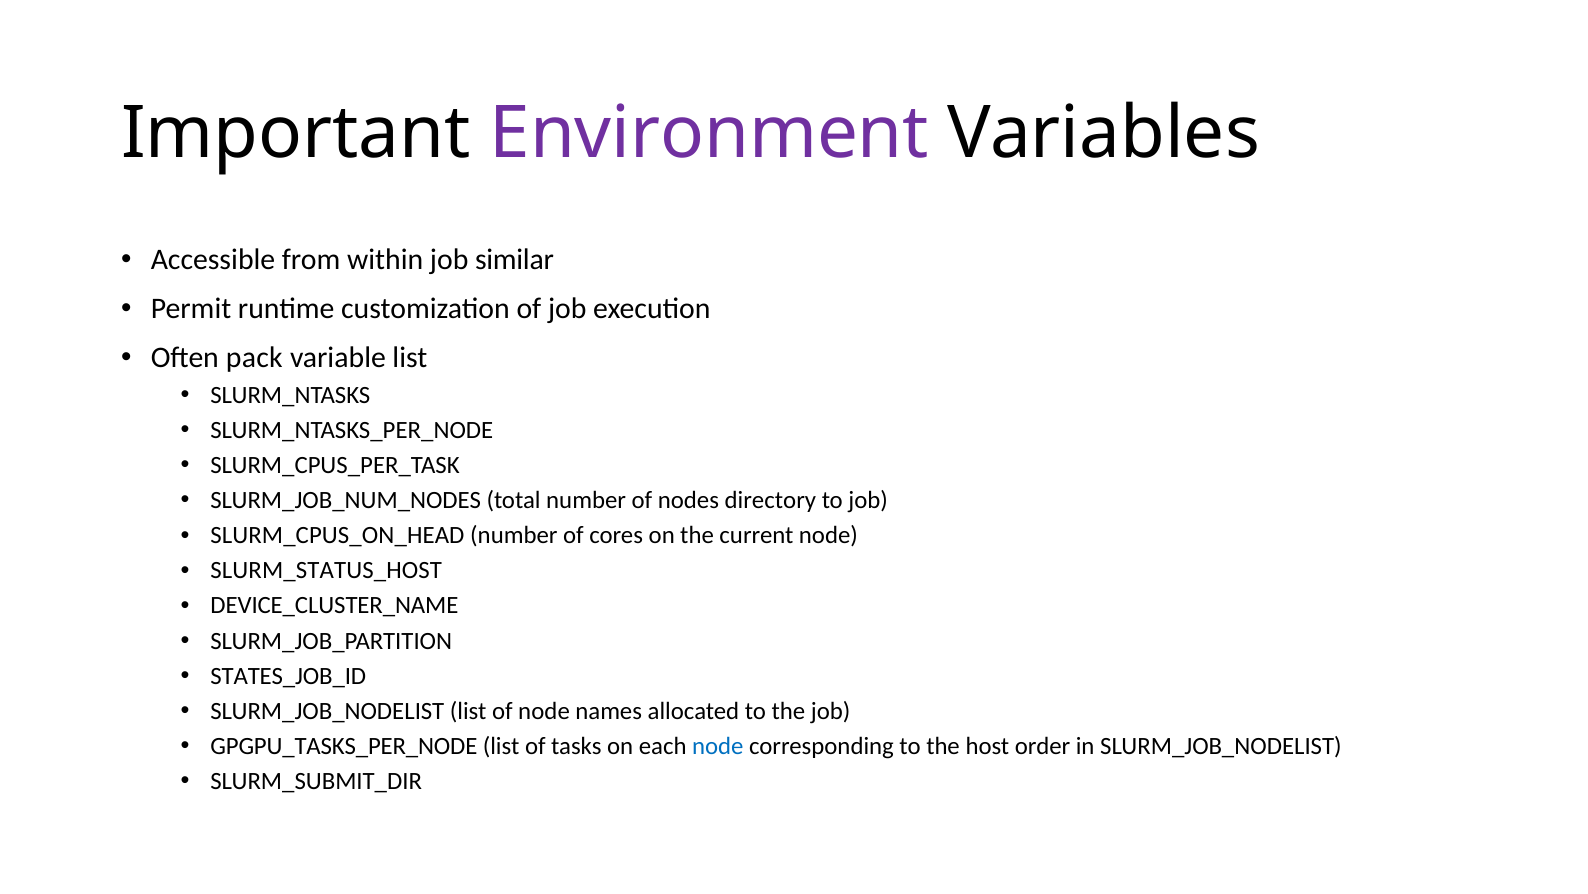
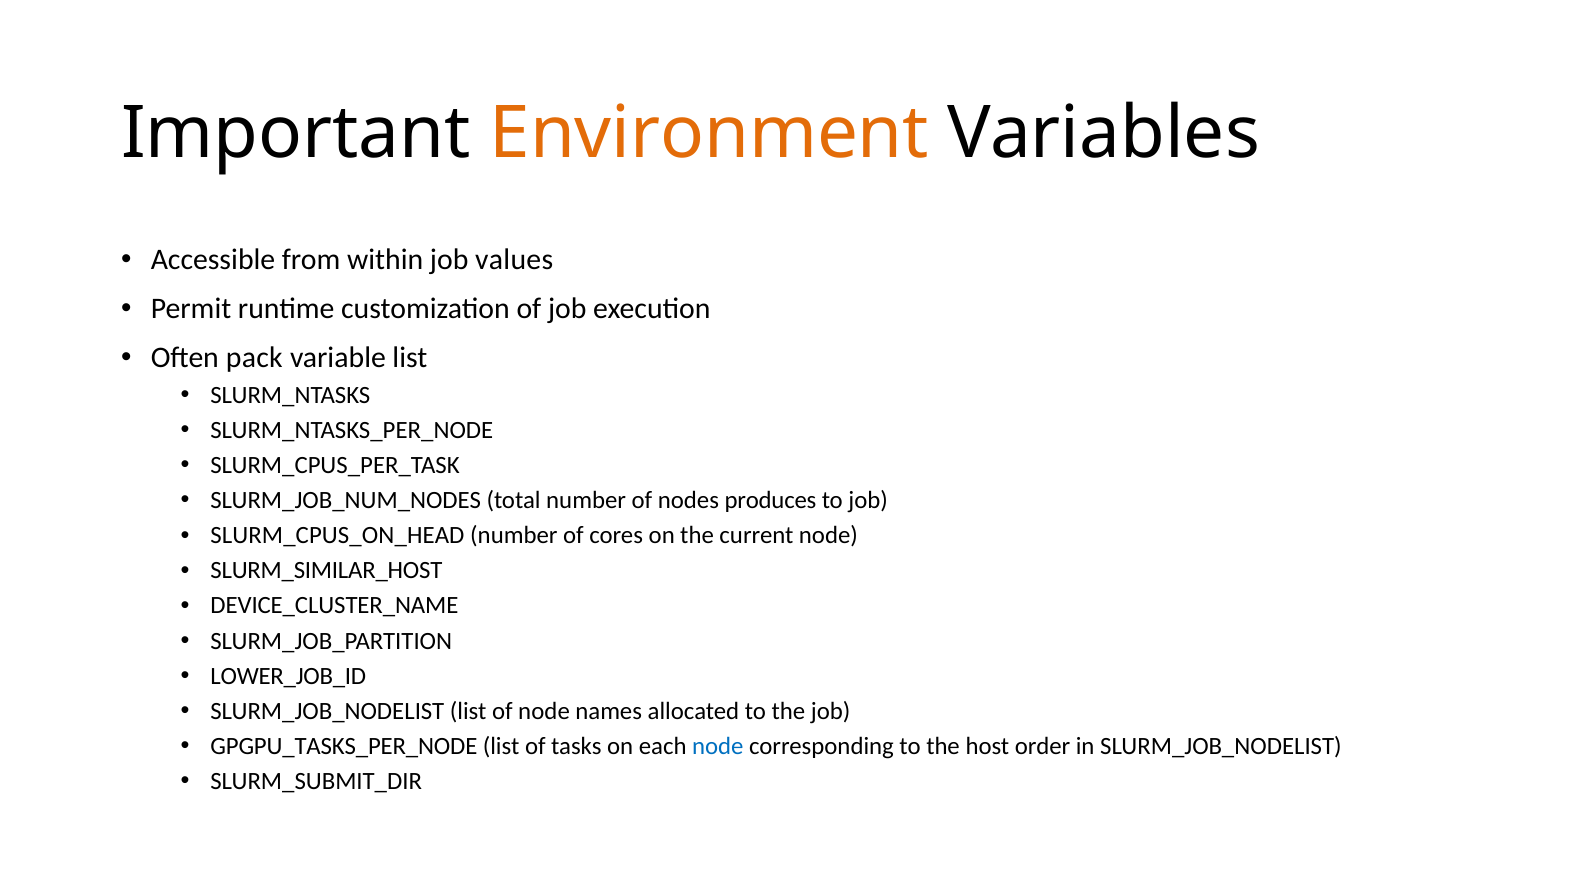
Environment colour: purple -> orange (709, 133)
similar: similar -> values (514, 260)
directory: directory -> produces (770, 500)
SLURM_STATUS_HOST: SLURM_STATUS_HOST -> SLURM_SIMILAR_HOST (326, 570)
STATES_JOB_ID: STATES_JOB_ID -> LOWER_JOB_ID (288, 675)
